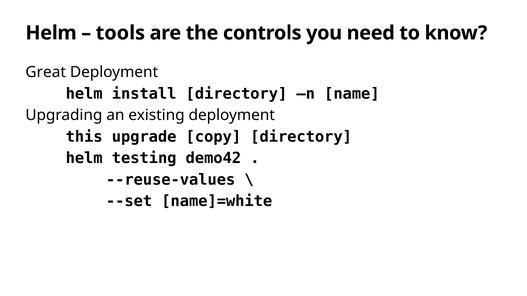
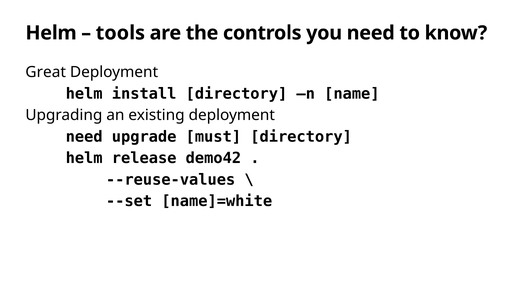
this: this -> need (84, 137)
copy: copy -> must (213, 137)
testing: testing -> release (144, 158)
